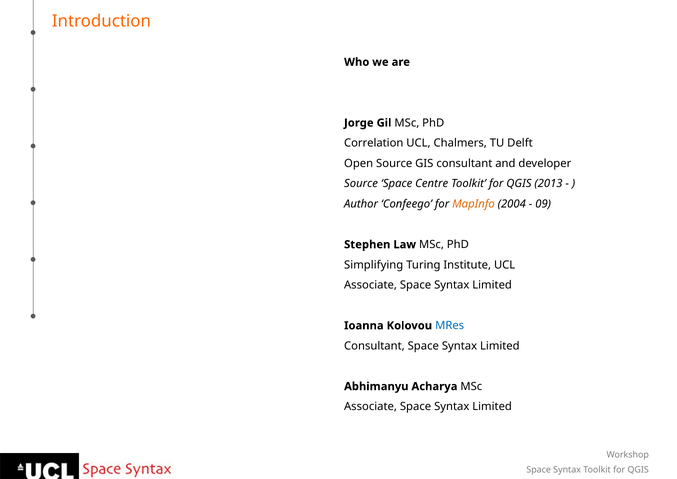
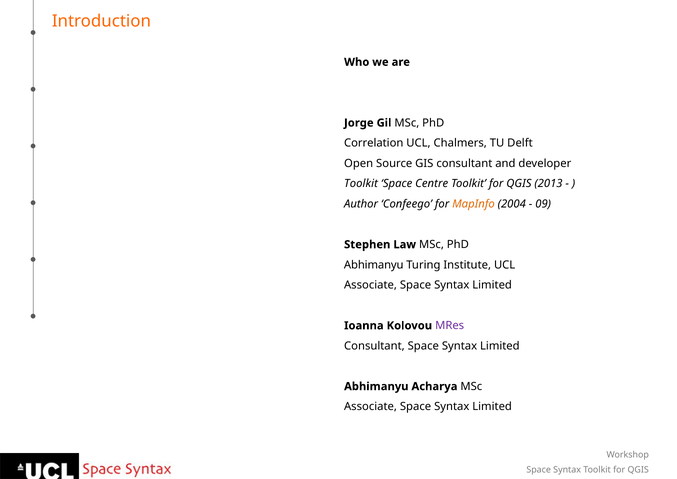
Source: Source -> Toolkit (361, 184)
Simplifying: Simplifying -> Abhimanyu (374, 265)
MRes colour: blue -> purple (450, 325)
